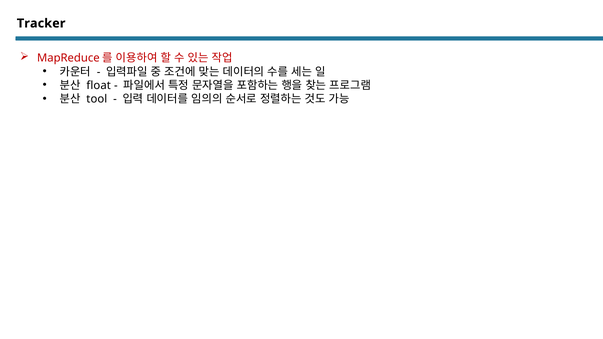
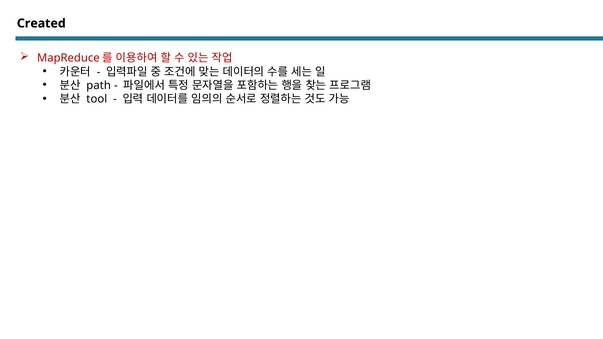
Tracker: Tracker -> Created (41, 23)
float: float -> path (99, 85)
